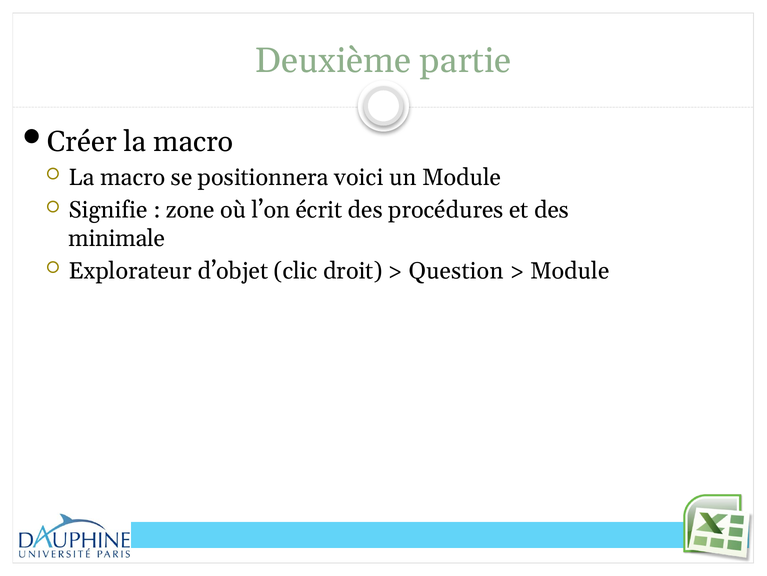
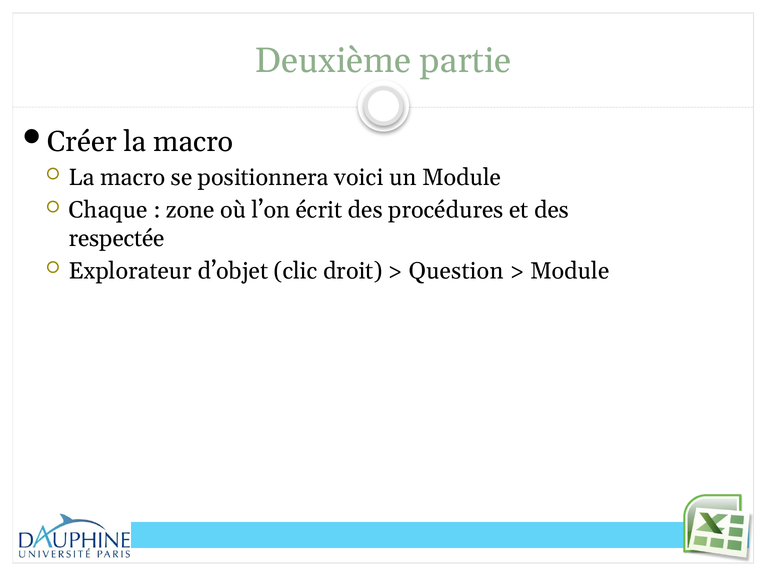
Signifie: Signifie -> Chaque (108, 210)
minimale: minimale -> respectée (117, 238)
